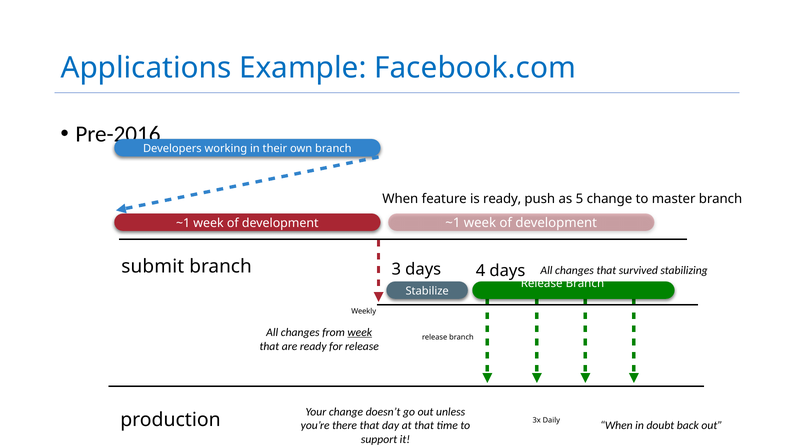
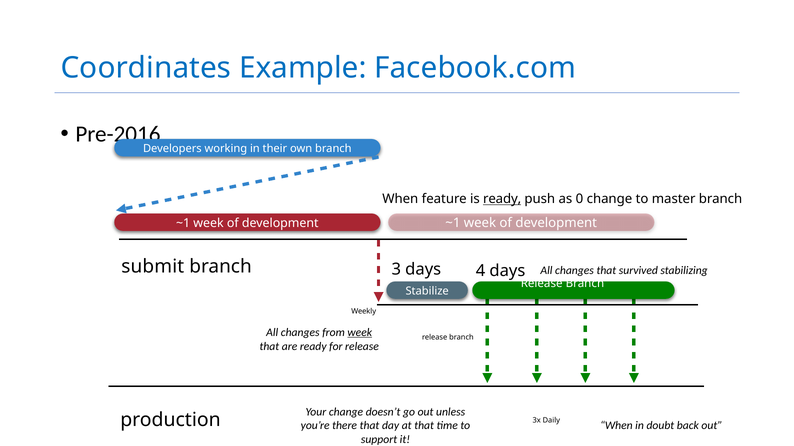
Applications: Applications -> Coordinates (146, 68)
ready underline: none -> present (502, 199)
5: 5 -> 0 (579, 199)
